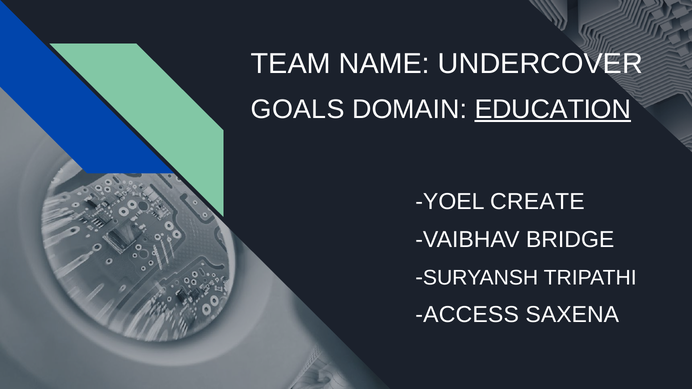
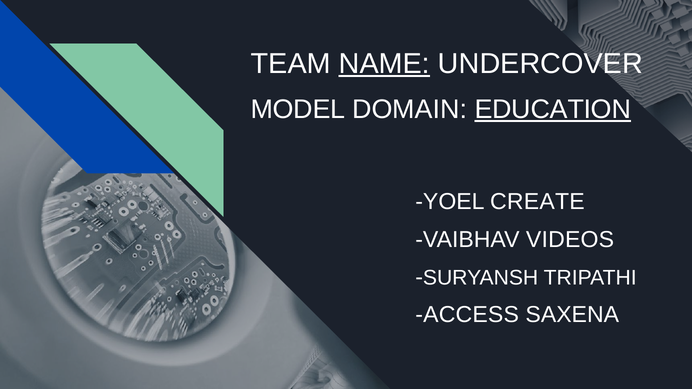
NAME underline: none -> present (384, 64)
GOALS: GOALS -> MODEL (298, 110)
BRIDGE: BRIDGE -> VIDEOS (570, 240)
